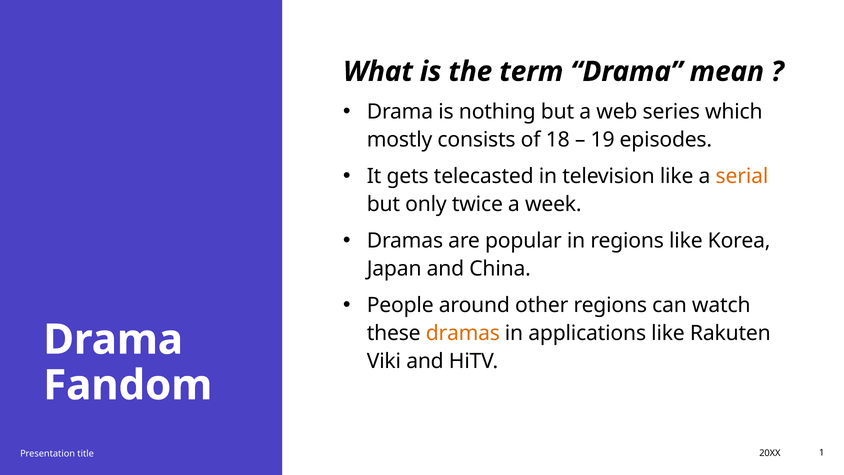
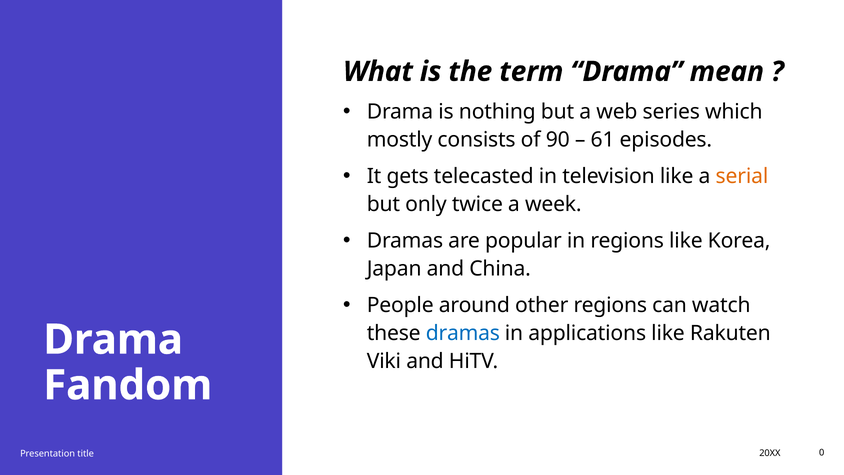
18: 18 -> 90 (558, 140)
19: 19 -> 61 (603, 140)
dramas colour: orange -> blue (463, 333)
1: 1 -> 0 (822, 453)
